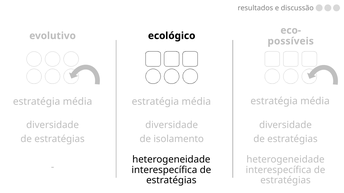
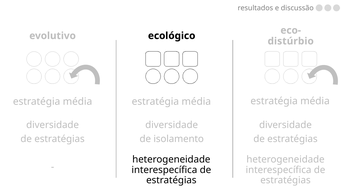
possíveis: possíveis -> distúrbio (291, 41)
